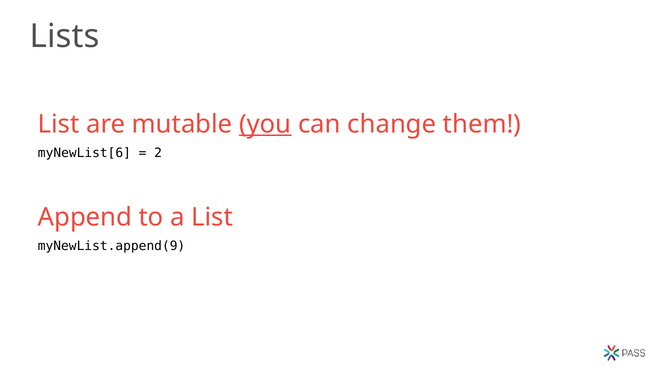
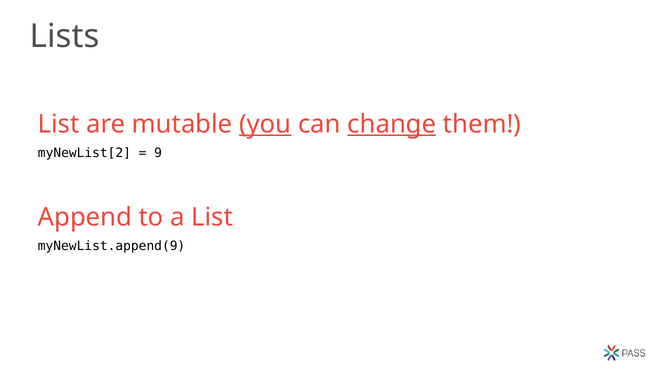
change underline: none -> present (392, 124)
myNewList[6: myNewList[6 -> myNewList[2 (84, 153)
2: 2 -> 9 (158, 153)
